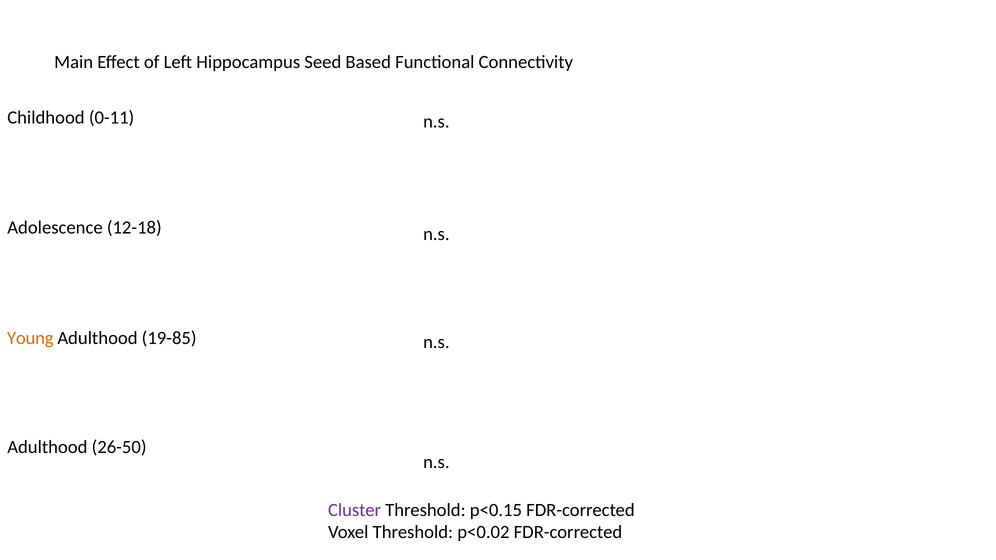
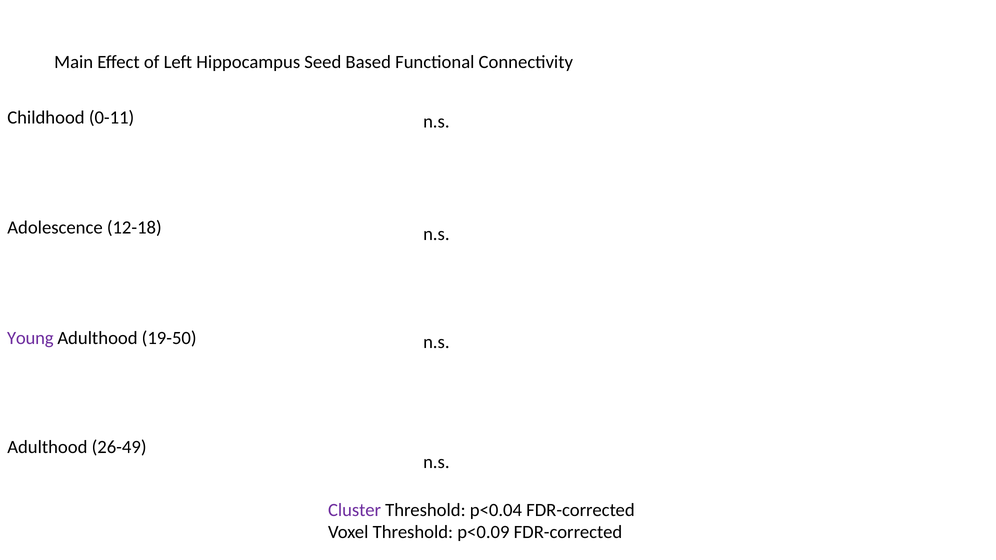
Young colour: orange -> purple (30, 338)
19-85: 19-85 -> 19-50 (169, 338)
26-50: 26-50 -> 26-49 (119, 447)
p<0.15: p<0.15 -> p<0.04 (496, 510)
p<0.02: p<0.02 -> p<0.09 (483, 533)
